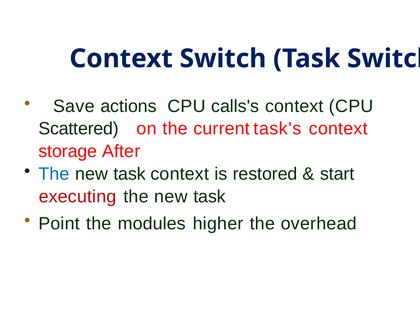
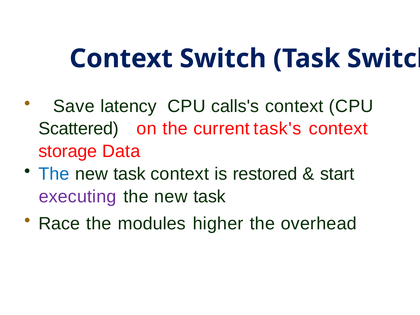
actions: actions -> latency (129, 106)
After: After -> Data (121, 151)
executing colour: red -> purple (78, 197)
Point: Point -> Race (59, 224)
